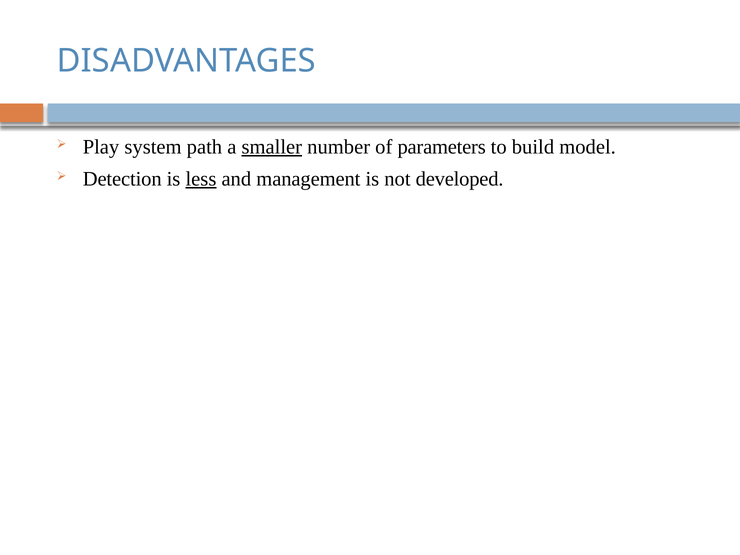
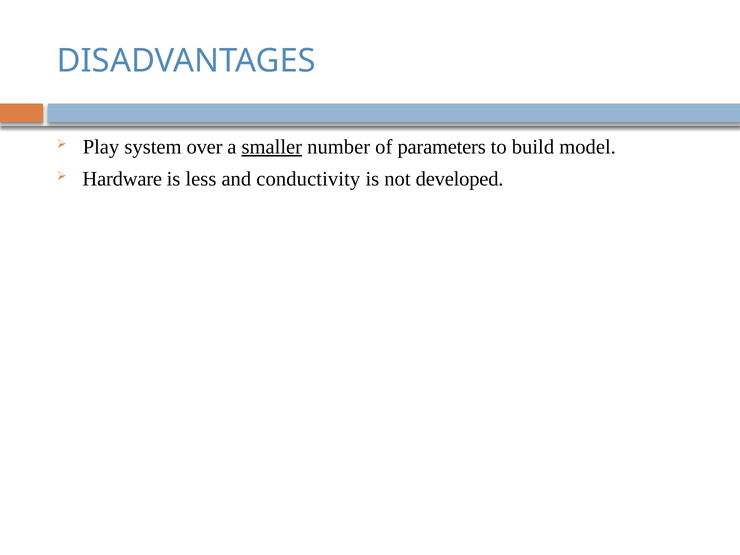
path: path -> over (205, 147)
Detection: Detection -> Hardware (122, 179)
less underline: present -> none (201, 179)
management: management -> conductivity (308, 179)
